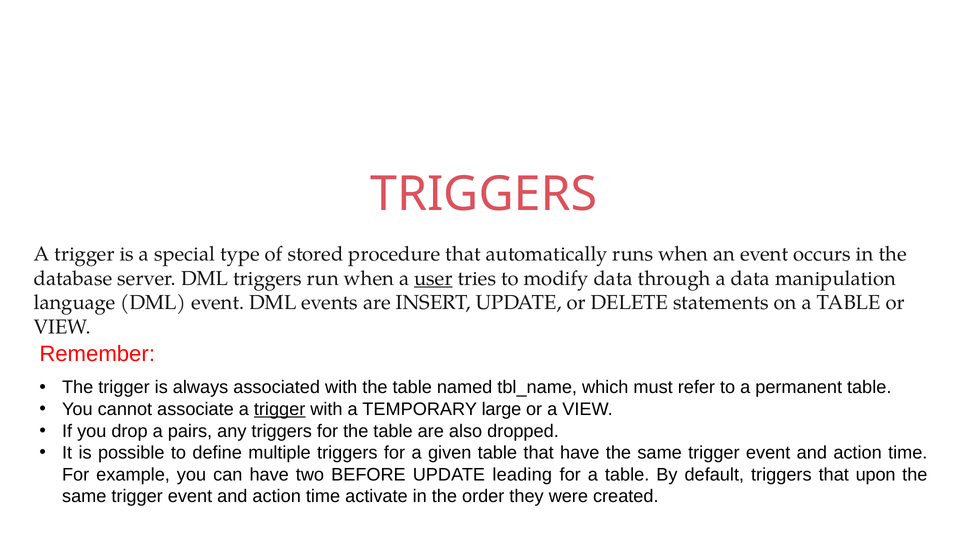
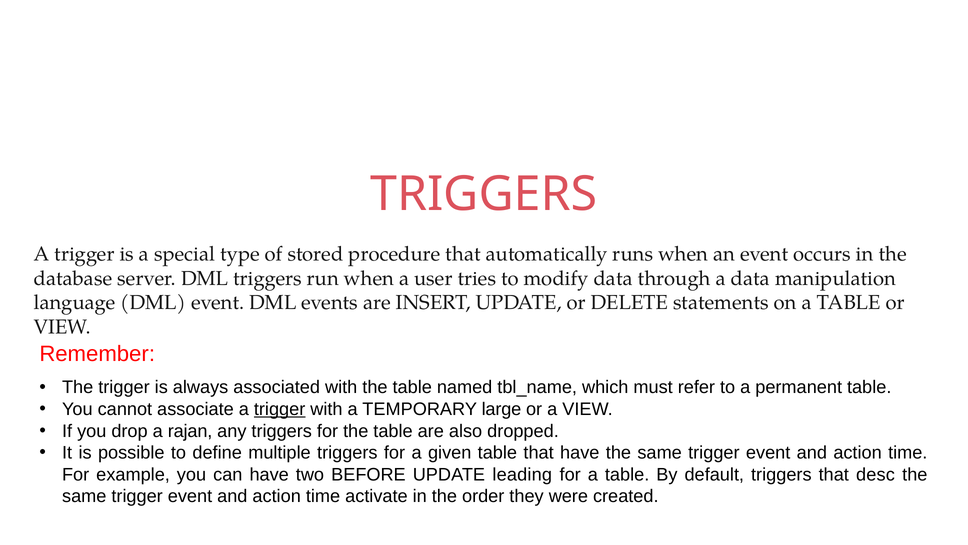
user underline: present -> none (433, 278)
pairs: pairs -> rajan (190, 431)
upon: upon -> desc (875, 474)
